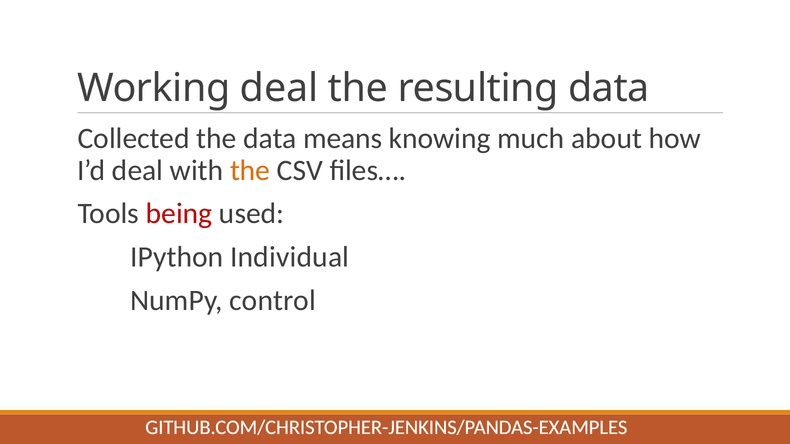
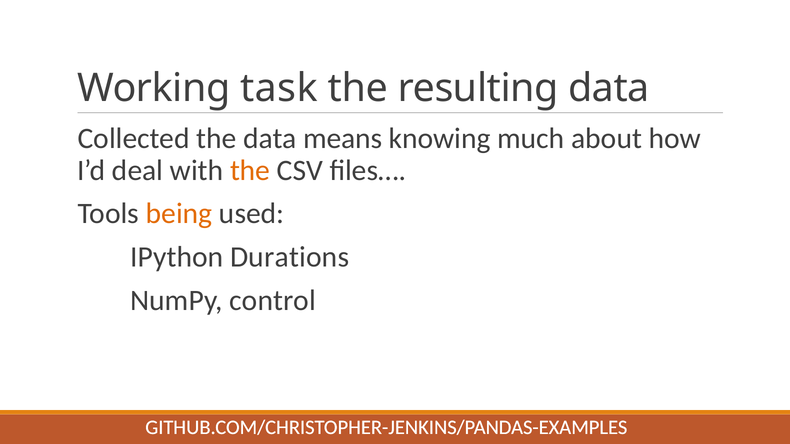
Working deal: deal -> task (279, 89)
being colour: red -> orange (179, 214)
Individual: Individual -> Durations (290, 257)
